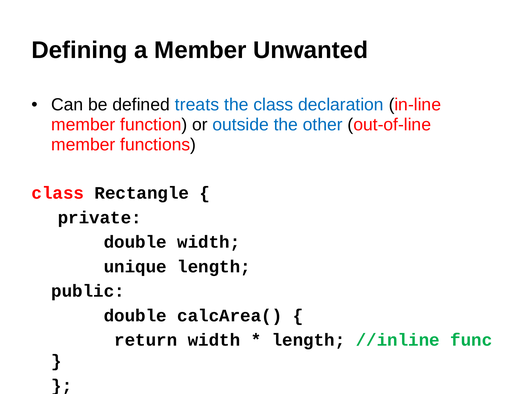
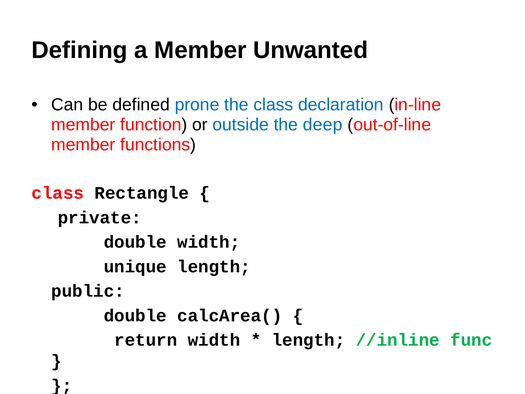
treats: treats -> prone (197, 105)
other: other -> deep (323, 125)
